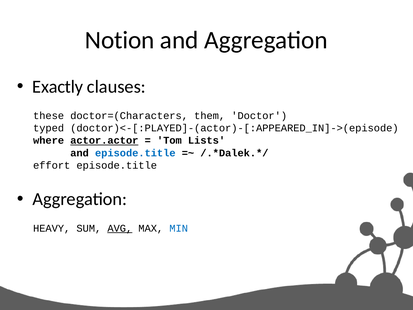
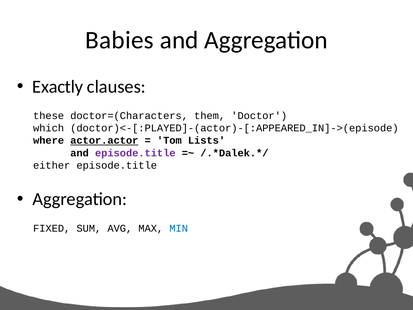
Notion: Notion -> Babies (119, 40)
typed: typed -> which (49, 128)
episode.title colour: blue -> purple (135, 153)
effort: effort -> either (52, 165)
HEAVY: HEAVY -> FIXED (52, 228)
AVG underline: present -> none (120, 228)
